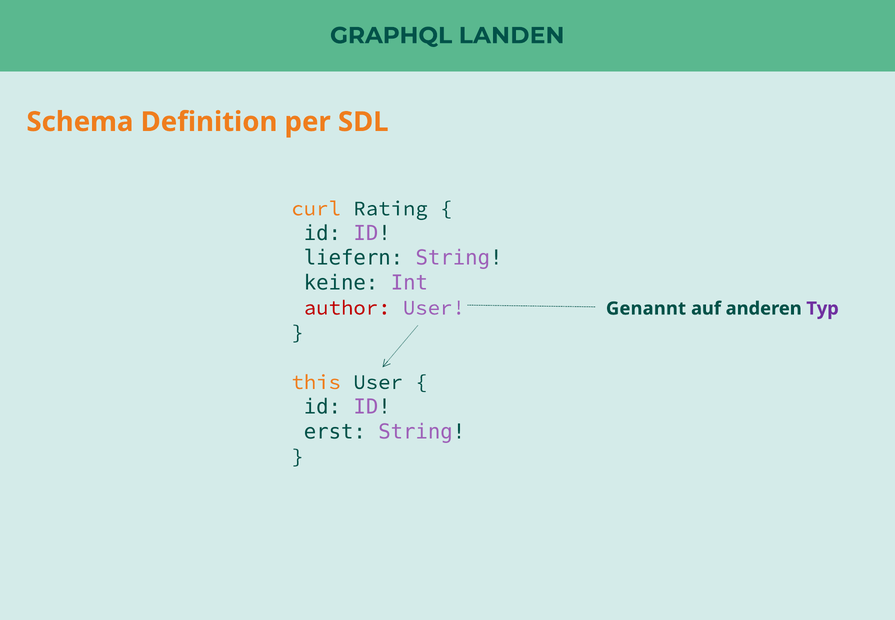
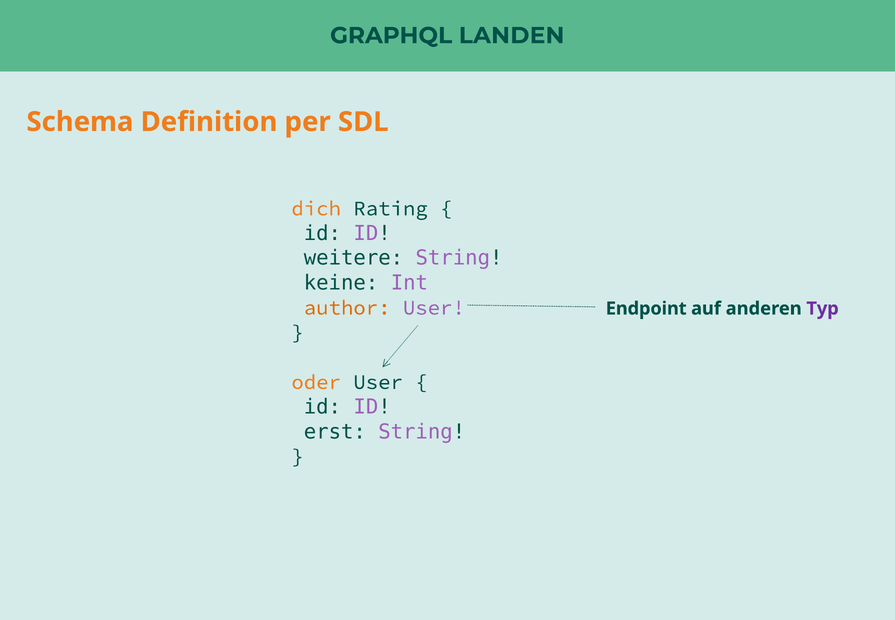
curl: curl -> dich (316, 208)
liefern: liefern -> weitere (353, 258)
author colour: red -> orange (347, 308)
Genannt: Genannt -> Endpoint (646, 308)
this: this -> oder (316, 382)
